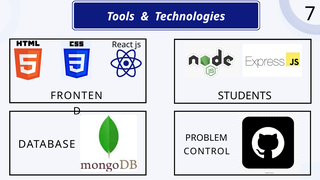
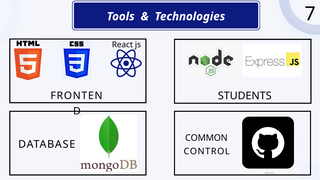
PROBLEM: PROBLEM -> COMMON (206, 138)
